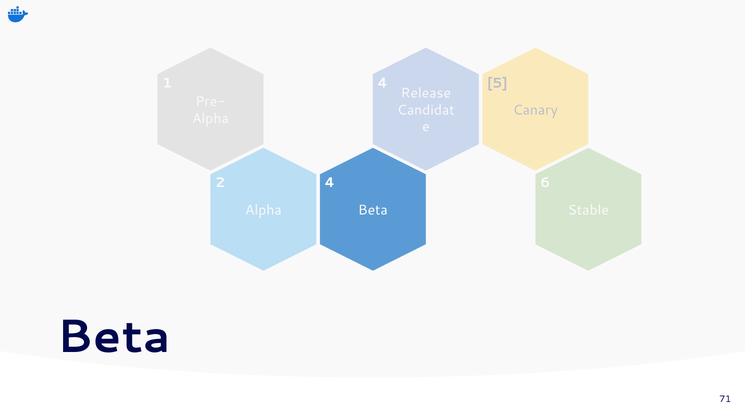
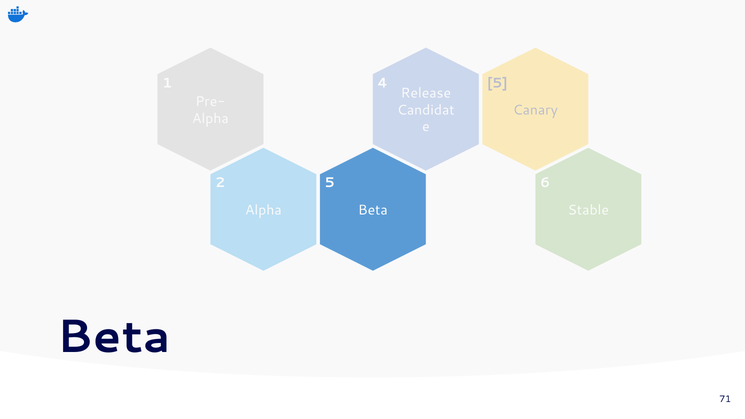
4: 4 -> 5 (330, 183)
